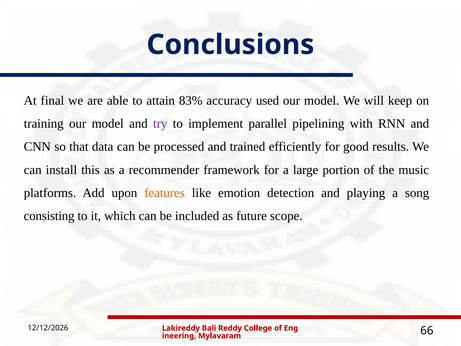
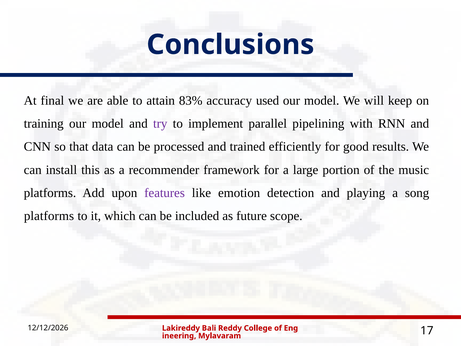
features colour: orange -> purple (165, 193)
consisting: consisting -> platforms (49, 216)
66: 66 -> 17 (427, 330)
